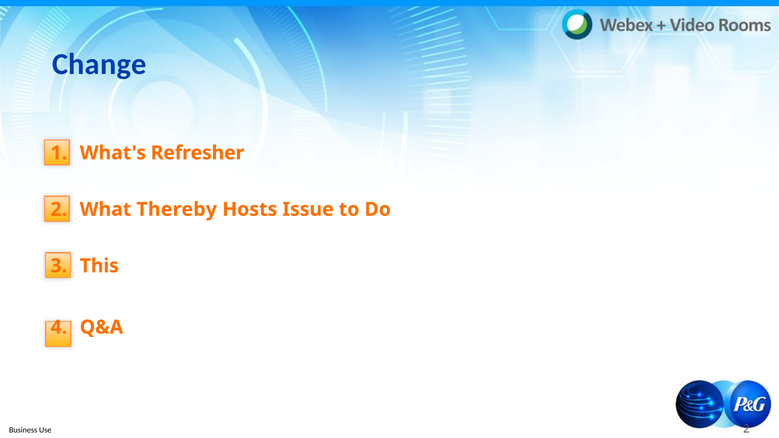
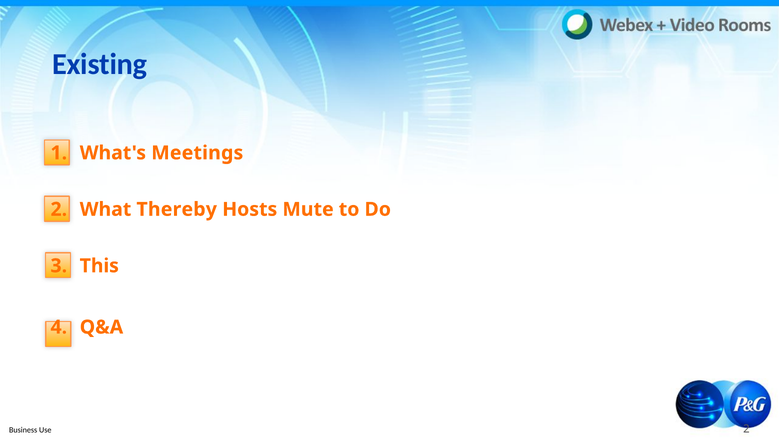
Change: Change -> Existing (100, 64)
Refresher: Refresher -> Meetings (197, 153)
Issue: Issue -> Mute (308, 209)
